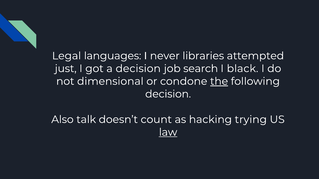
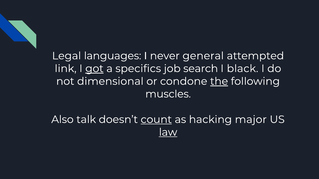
libraries: libraries -> general (203, 56)
just: just -> link (66, 69)
got underline: none -> present (94, 69)
a decision: decision -> specifics (138, 69)
decision: decision -> muscles (168, 94)
count underline: none -> present (156, 120)
trying: trying -> major (251, 120)
